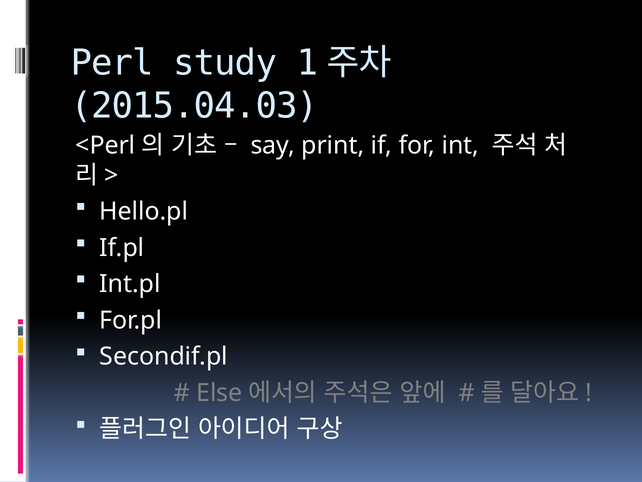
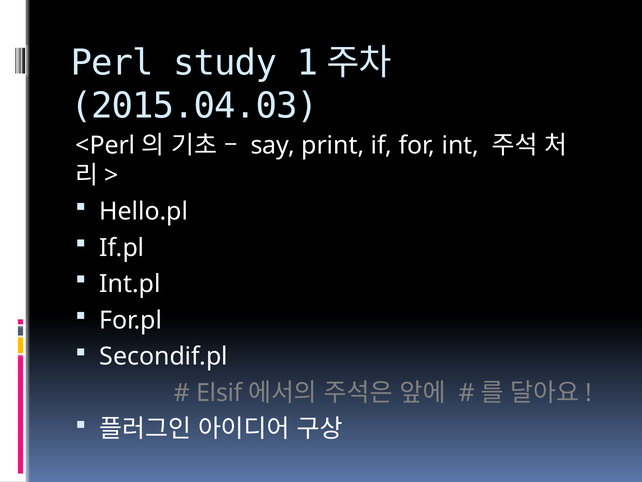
Else: Else -> Elsif (219, 392)
